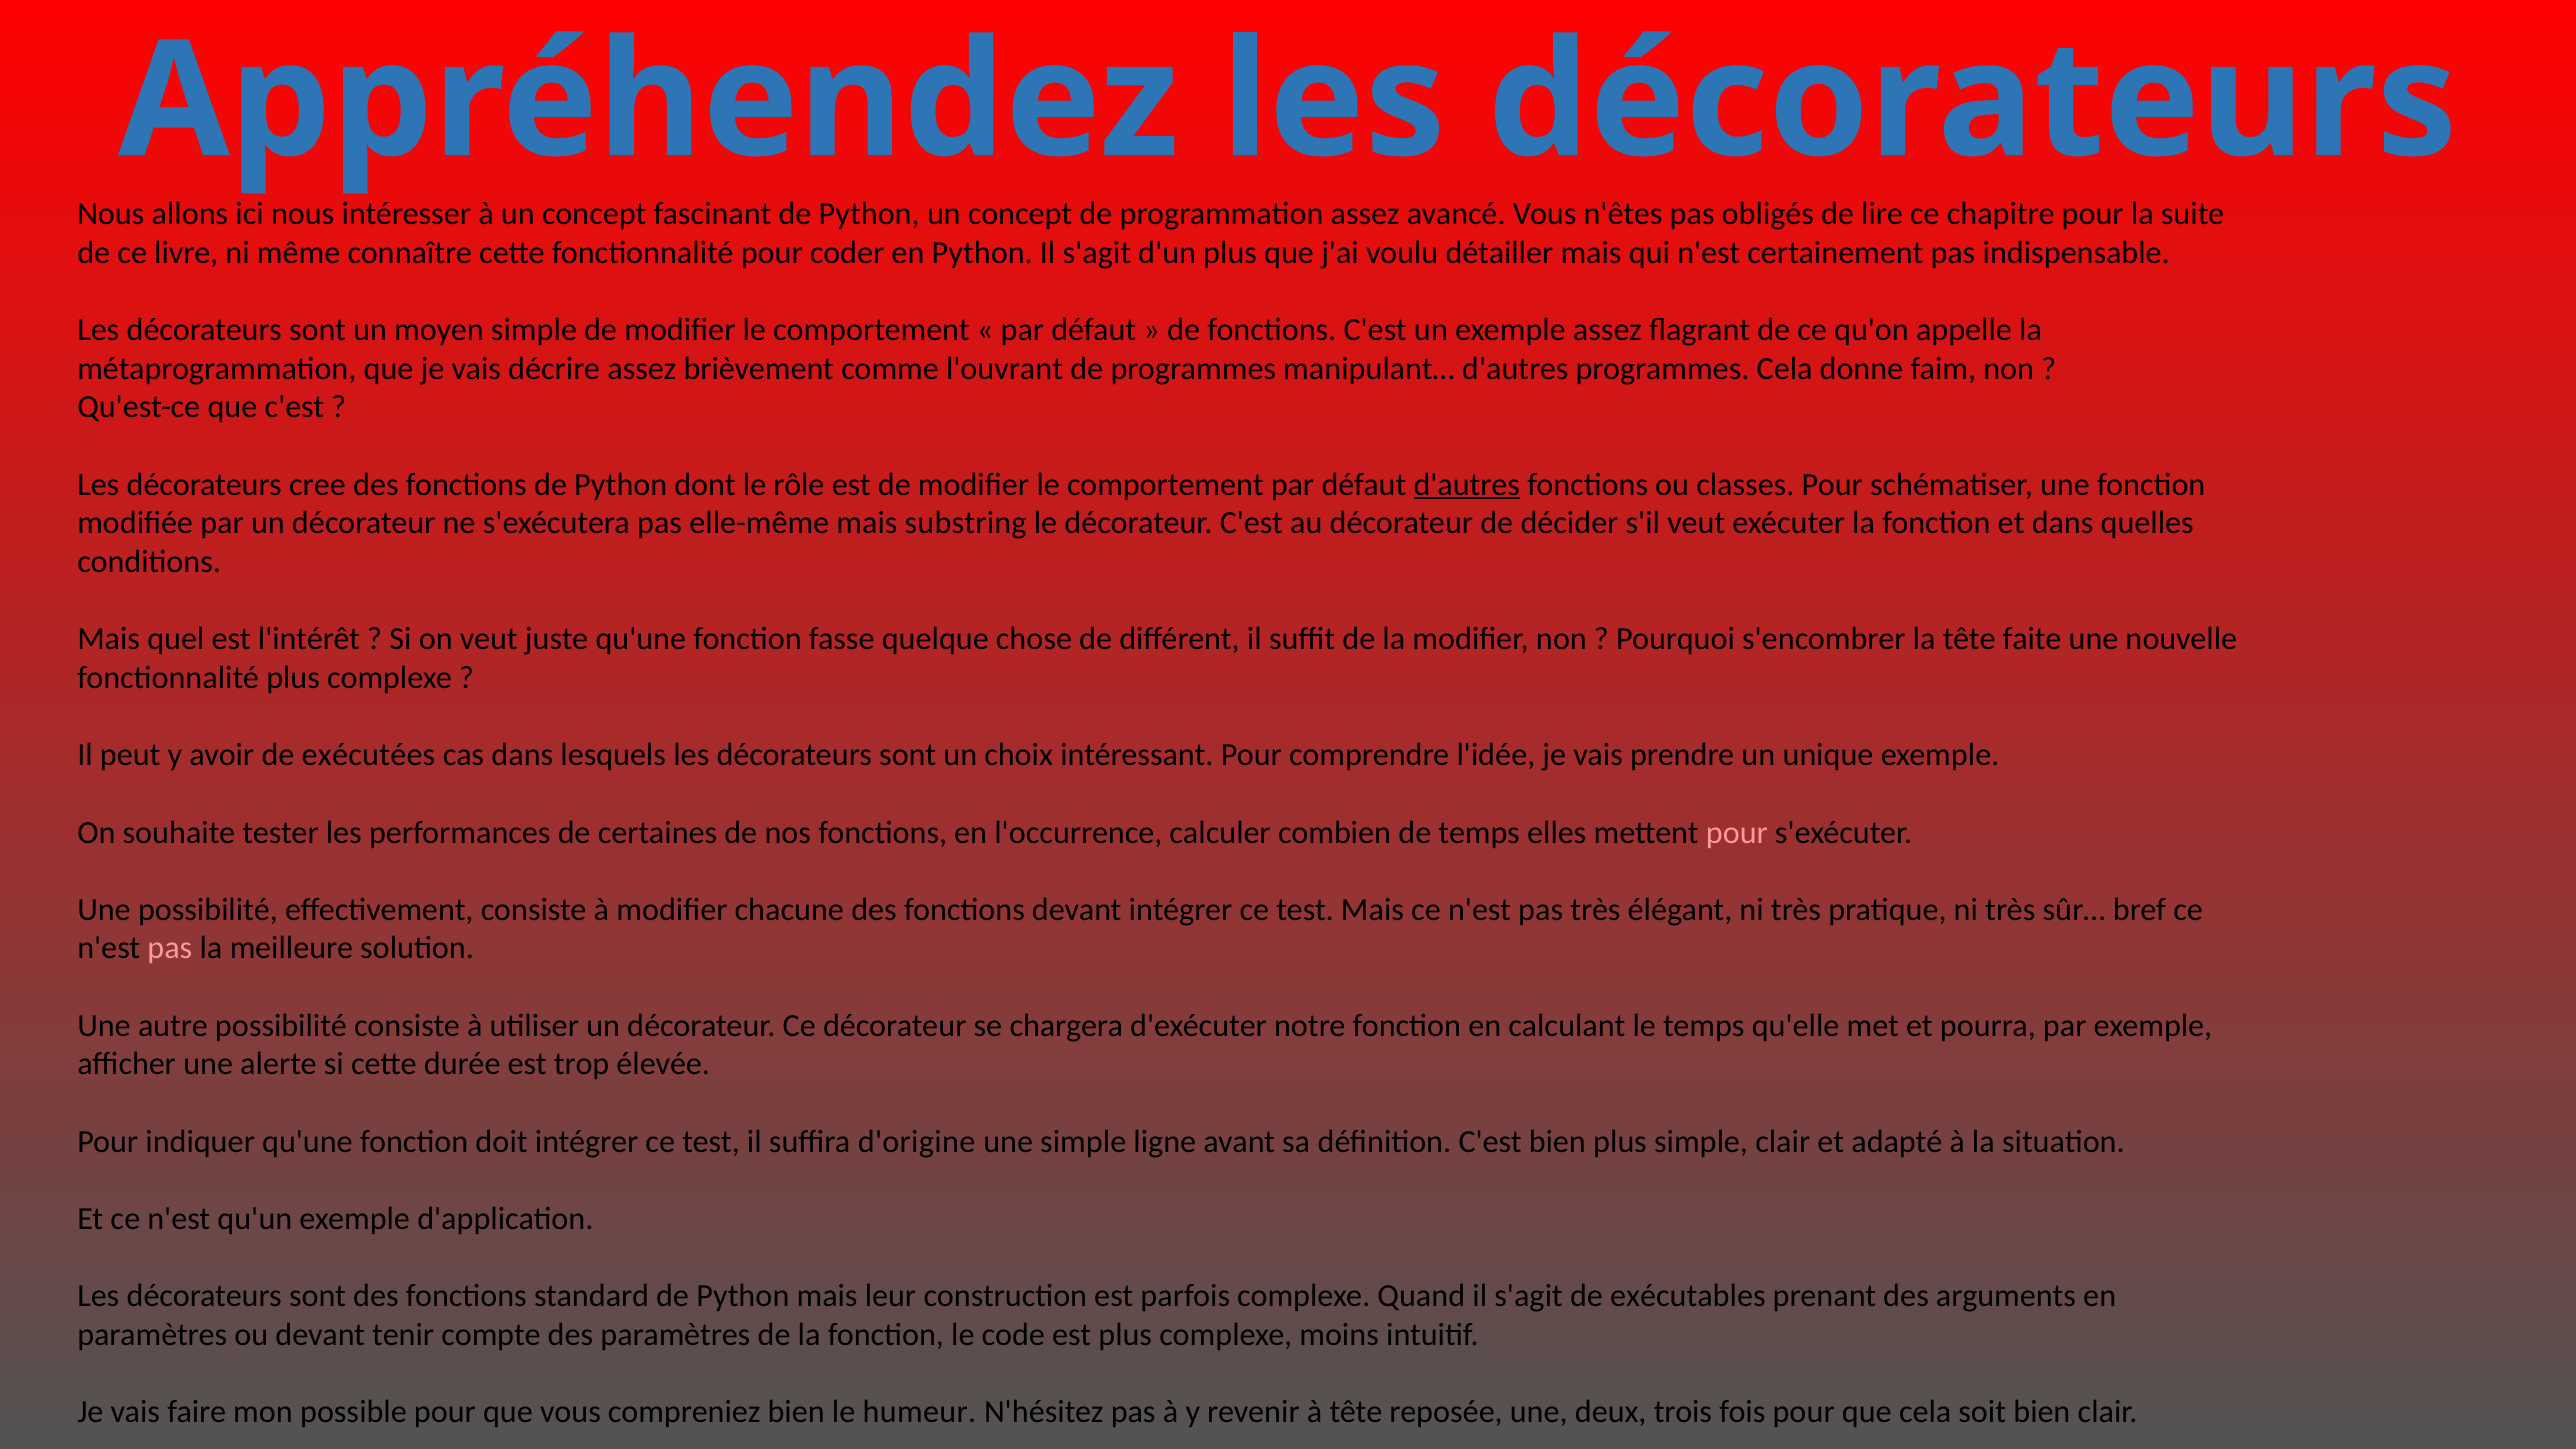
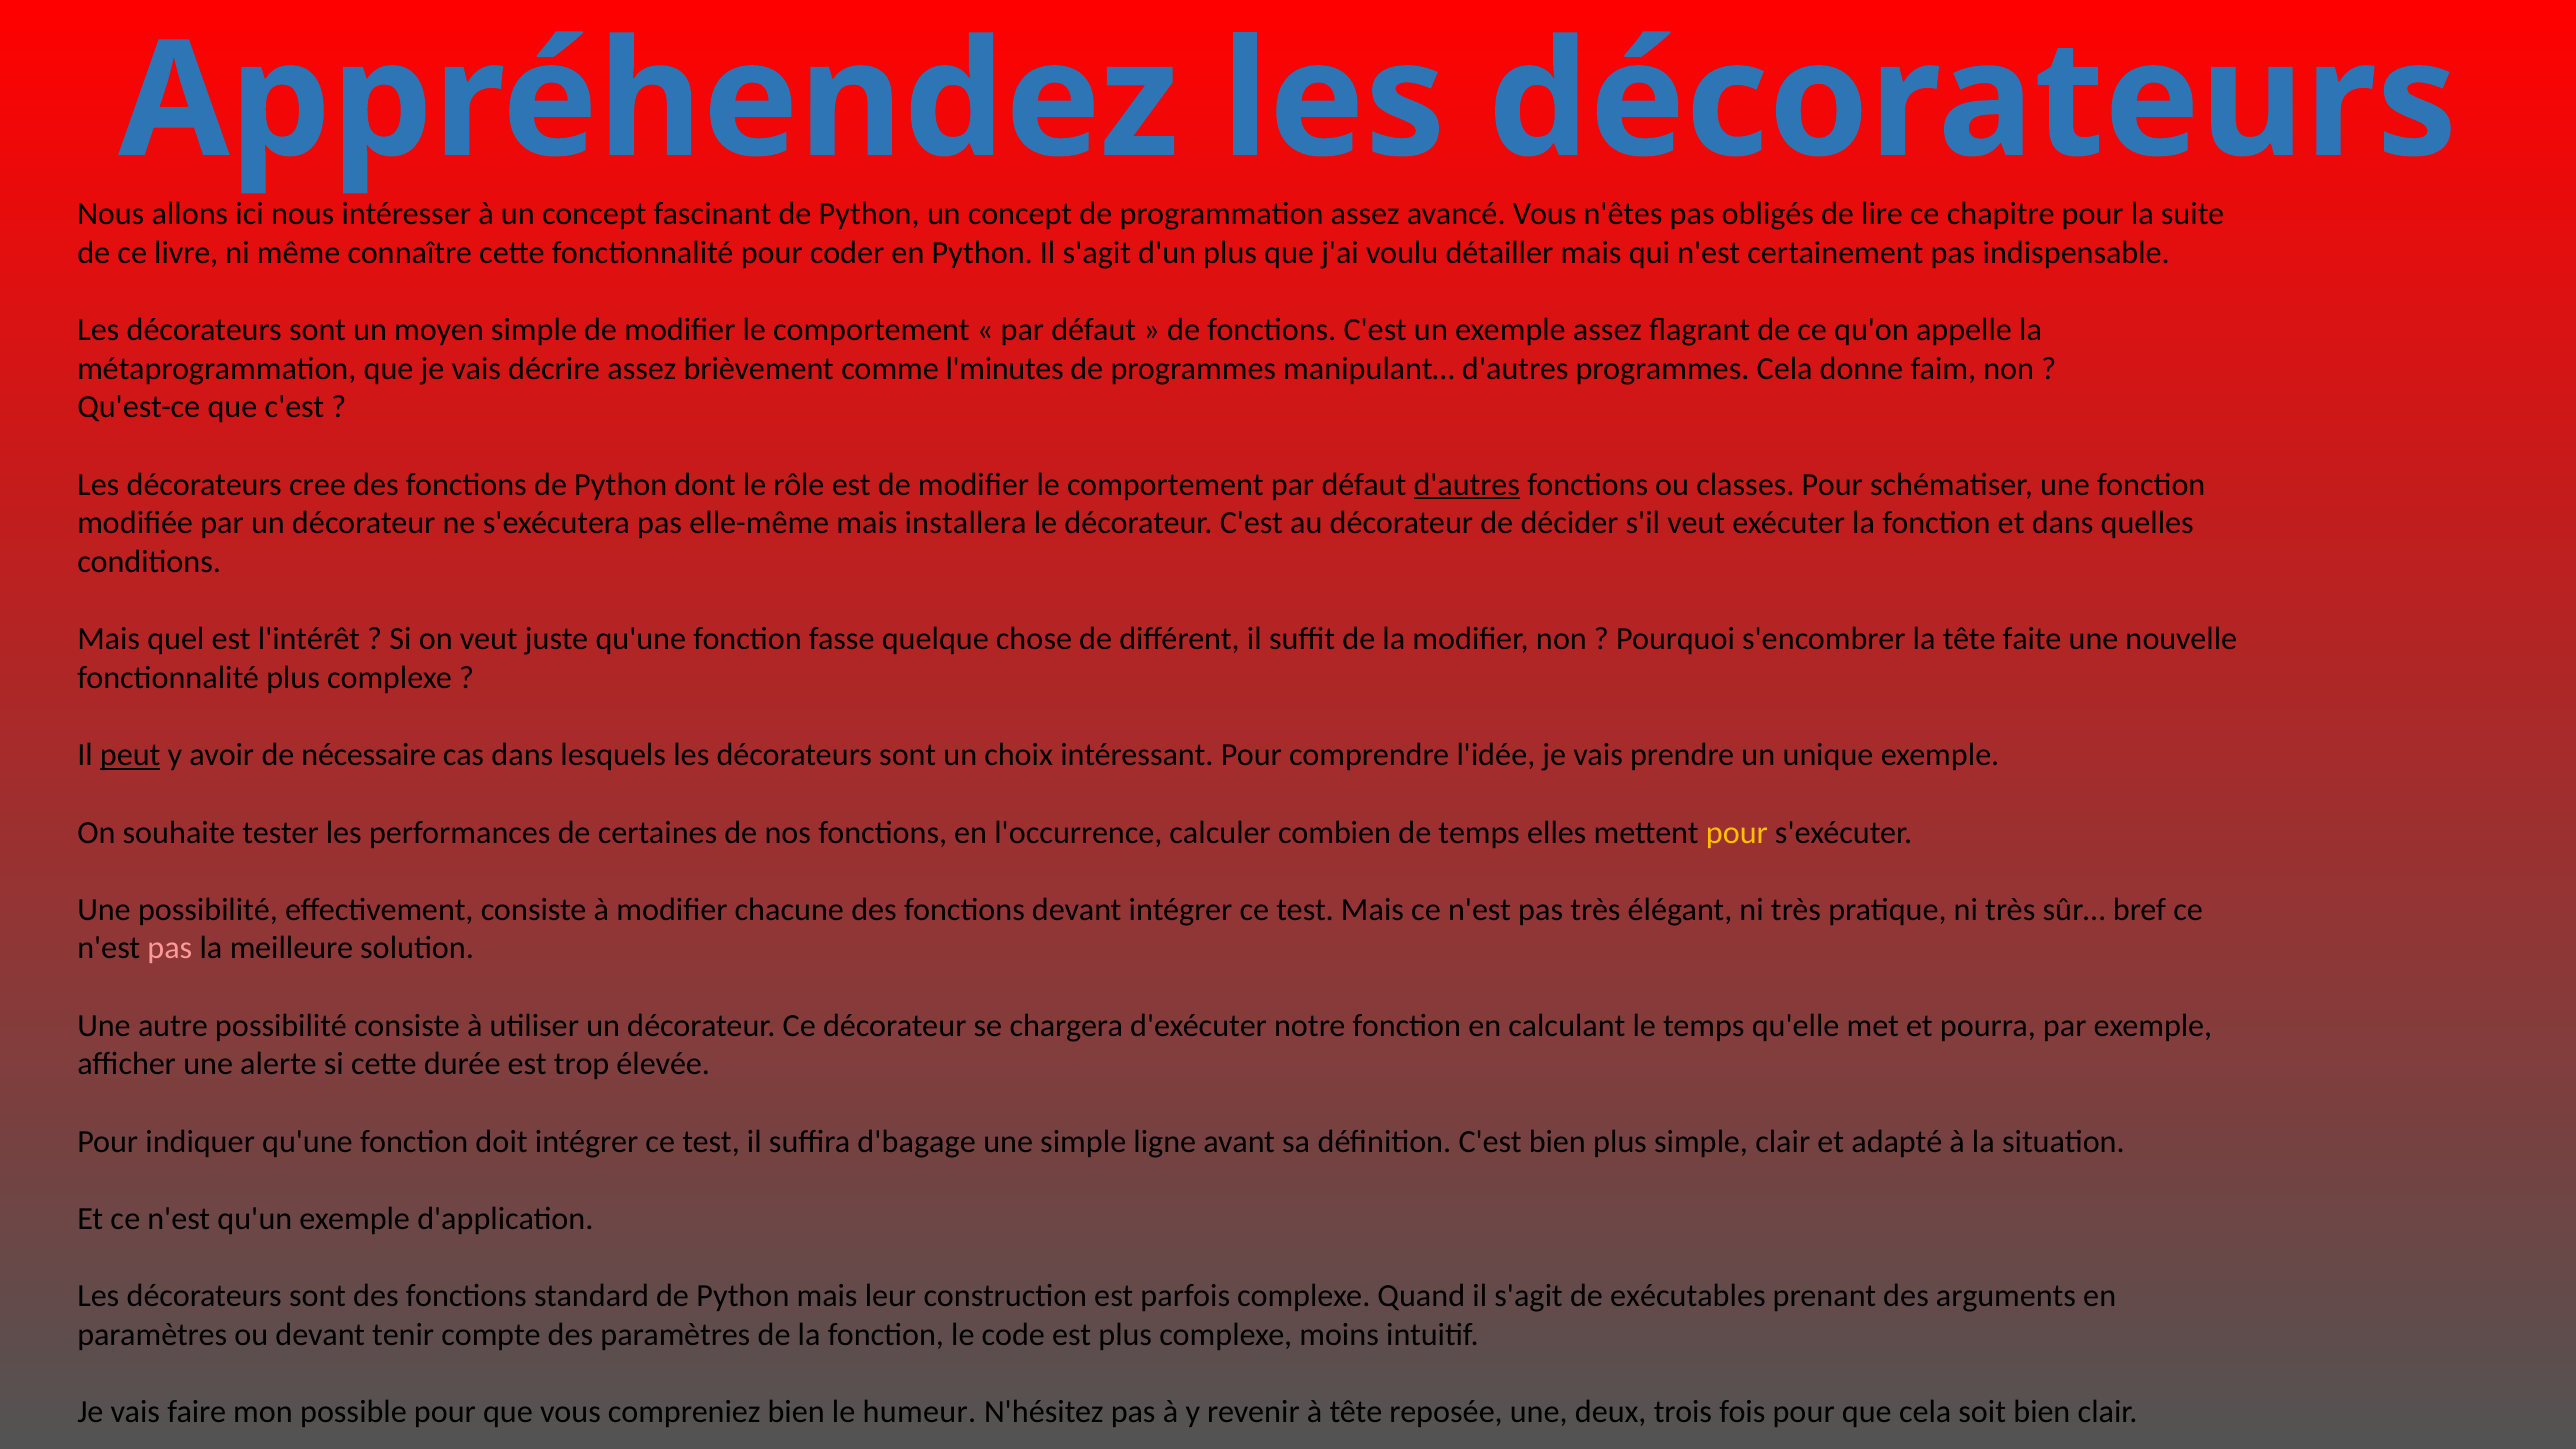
l'ouvrant: l'ouvrant -> l'minutes (1005, 369)
substring: substring -> installera (966, 523)
peut underline: none -> present (130, 755)
exécutées: exécutées -> nécessaire (369, 755)
pour colour: pink -> yellow (1737, 832)
d'origine: d'origine -> d'bagage (917, 1141)
